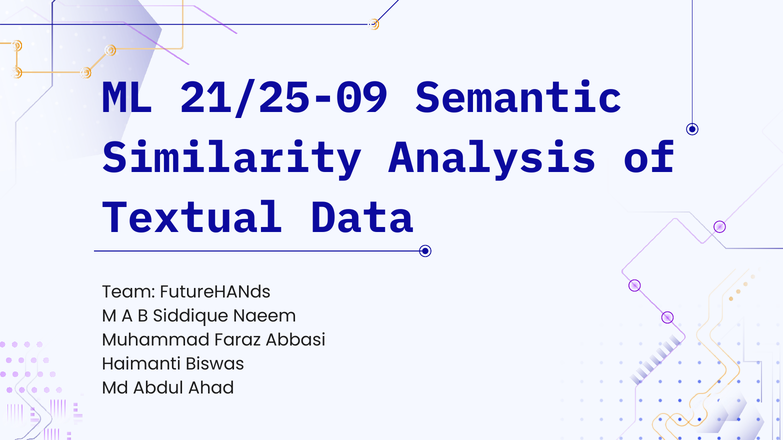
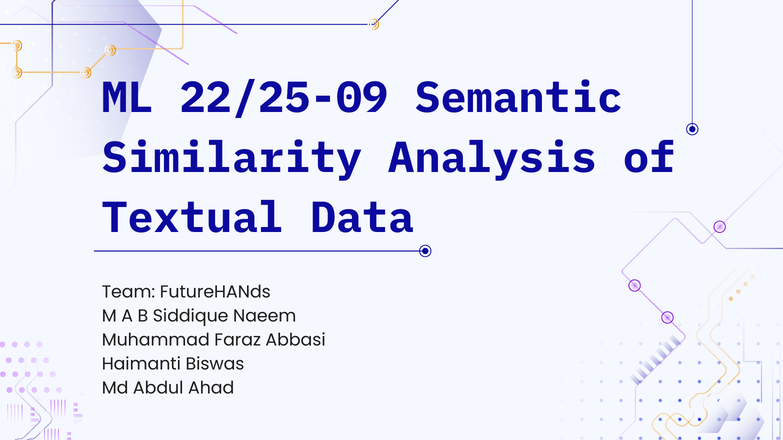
21/25-09: 21/25-09 -> 22/25-09 (284, 98)
